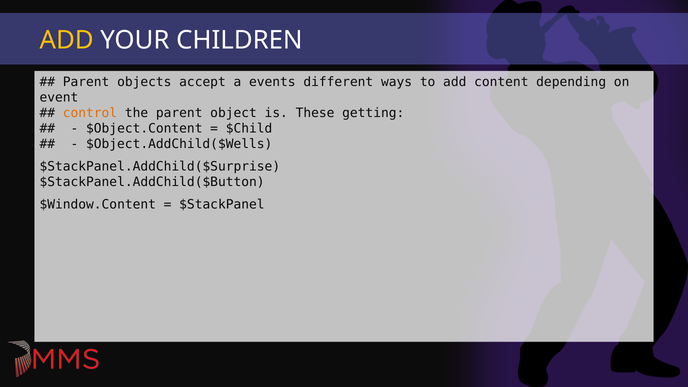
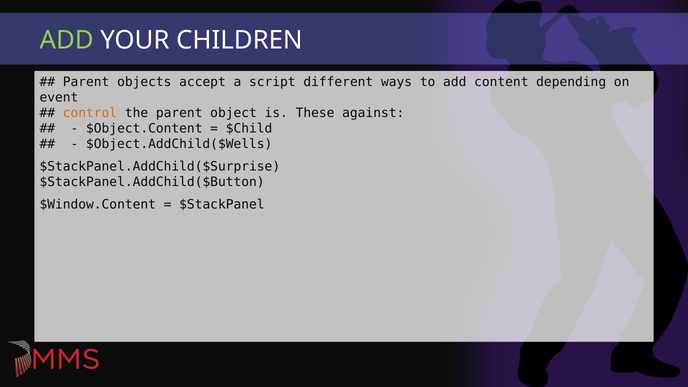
ADD colour: yellow -> light green (67, 40)
events: events -> script (272, 82)
getting: getting -> against (373, 113)
